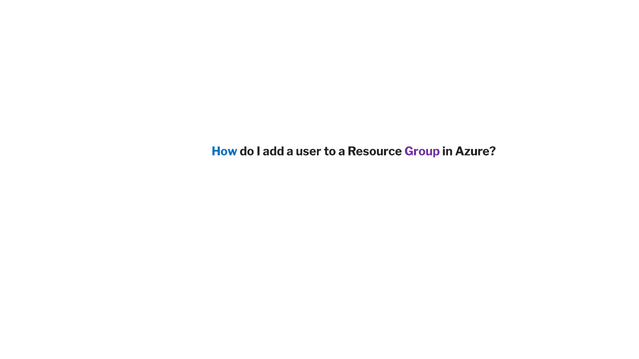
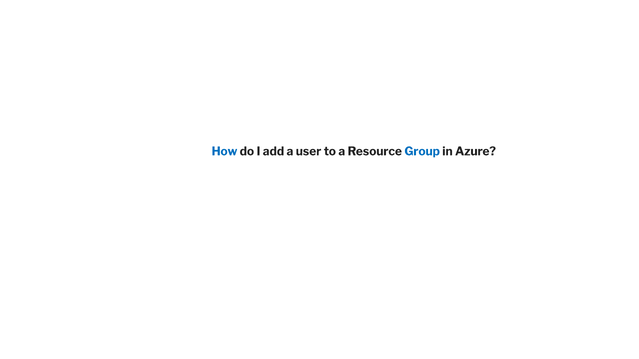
Group colour: purple -> blue (422, 152)
